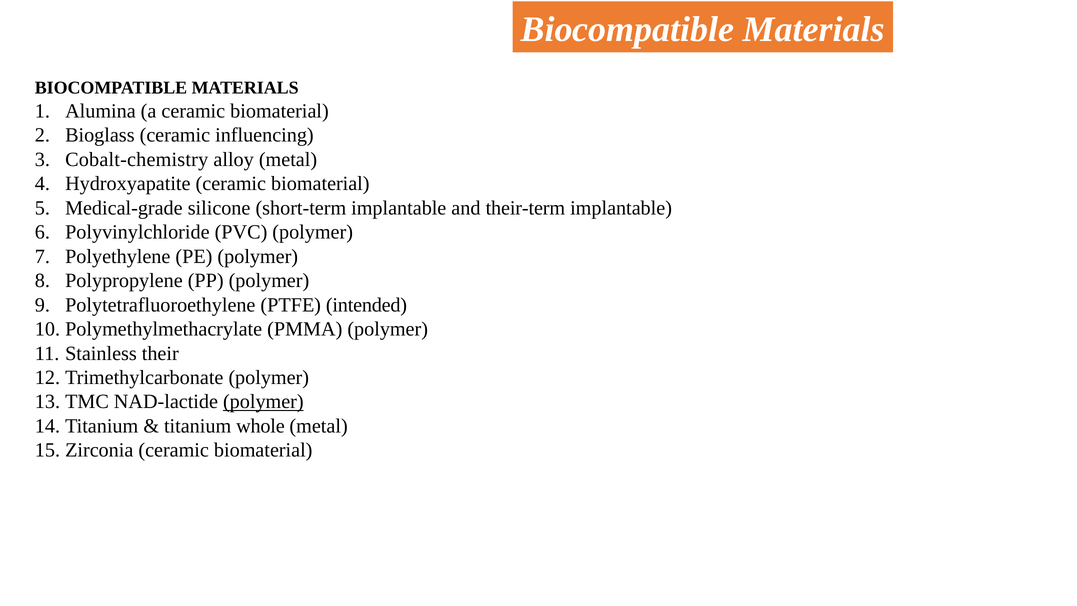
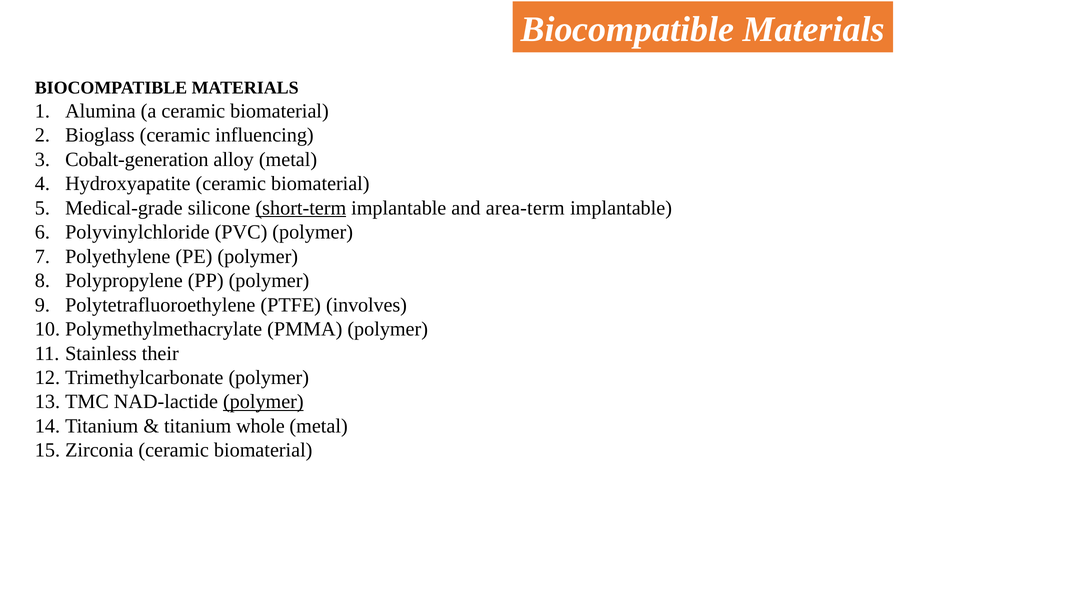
Cobalt-chemistry: Cobalt-chemistry -> Cobalt-generation (137, 159)
short-term underline: none -> present (301, 208)
their-term: their-term -> area-term (525, 208)
intended: intended -> involves (366, 305)
